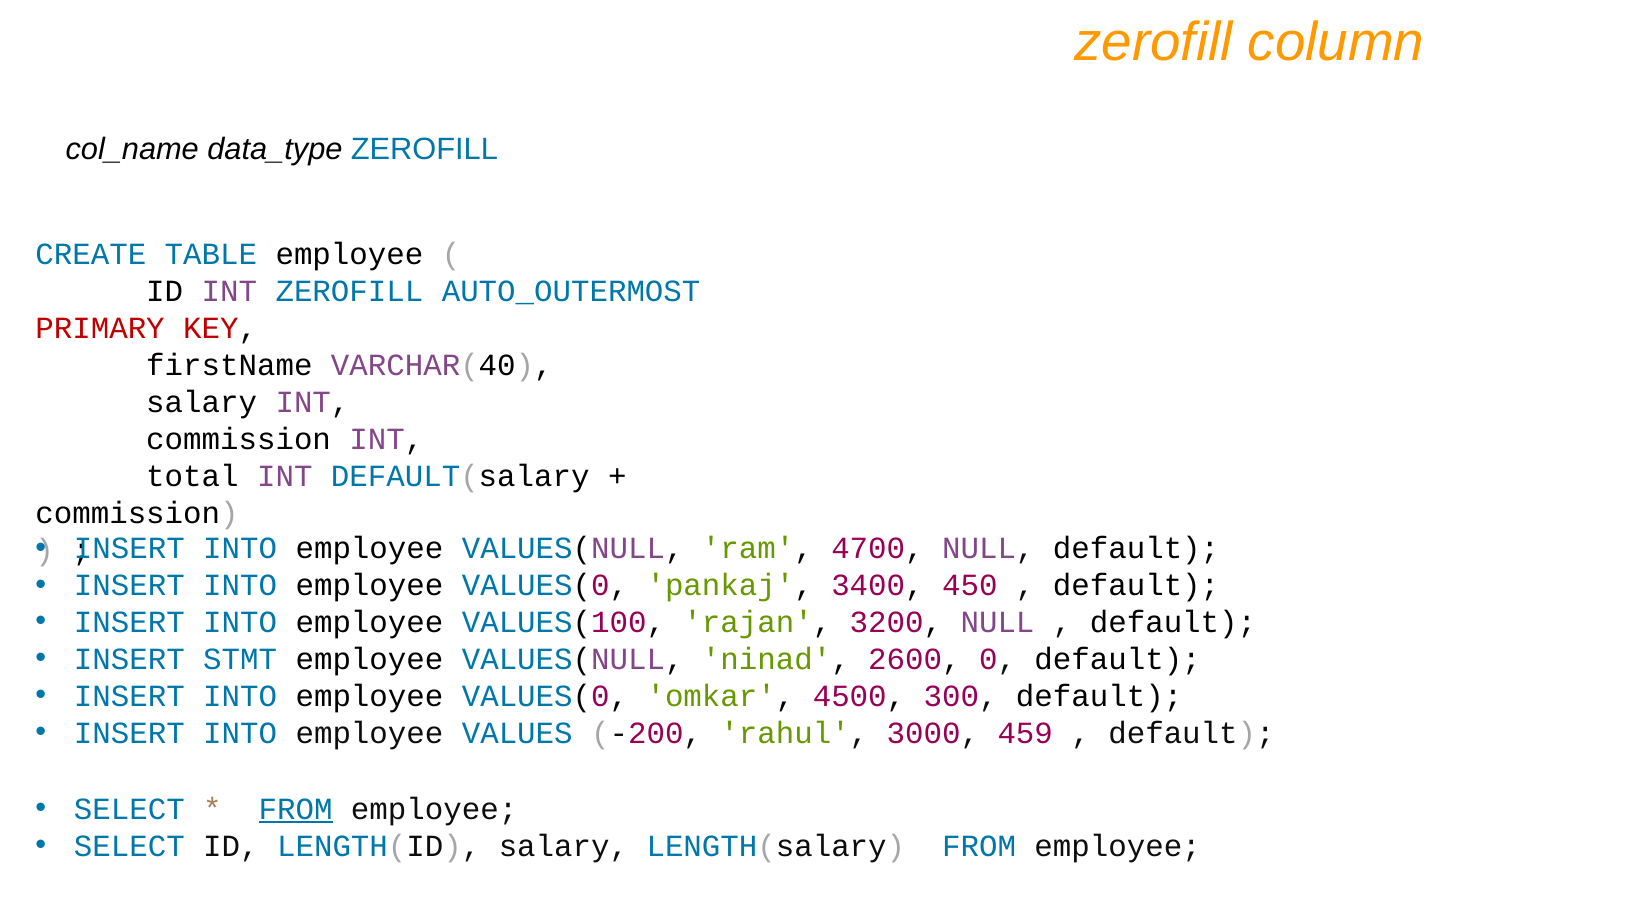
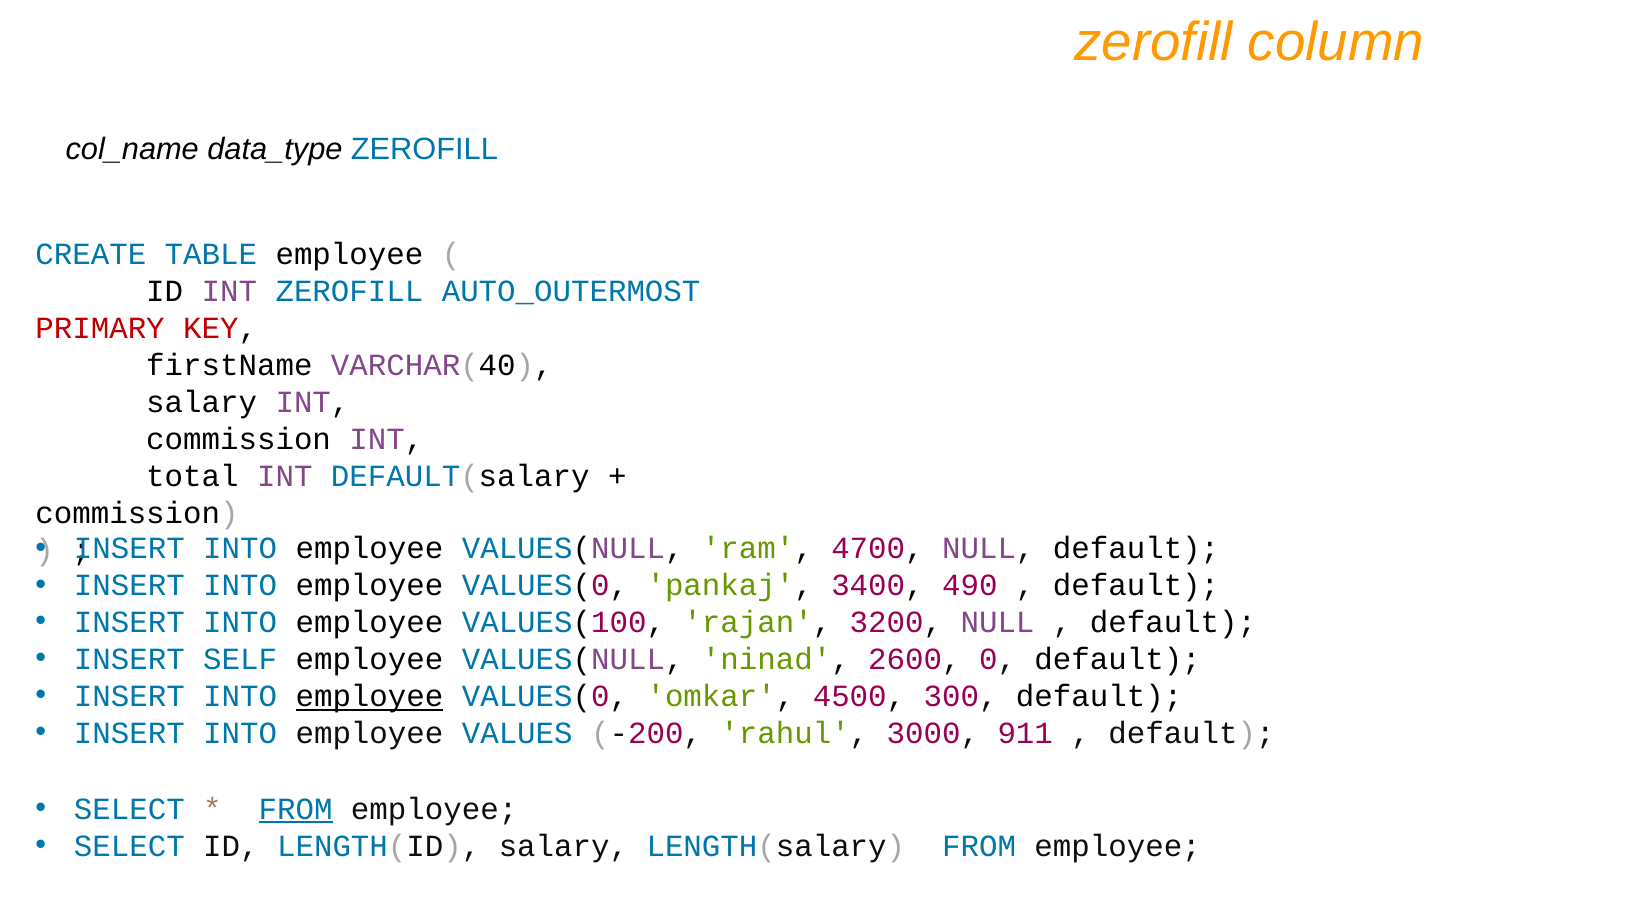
450: 450 -> 490 (970, 585)
STMT: STMT -> SELF (240, 659)
employee underline: none -> present (369, 696)
459: 459 -> 911 (1025, 733)
